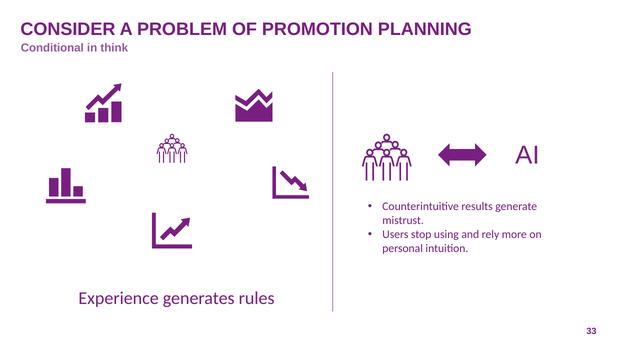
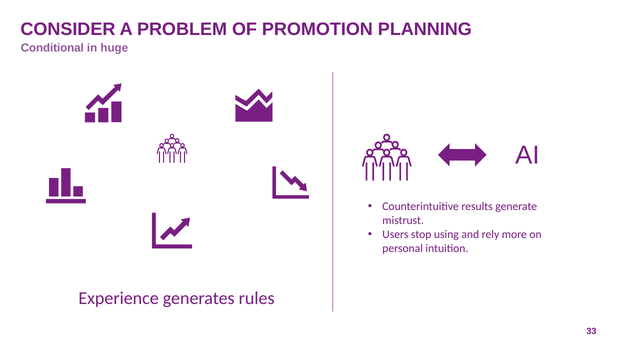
think: think -> huge (114, 48)
